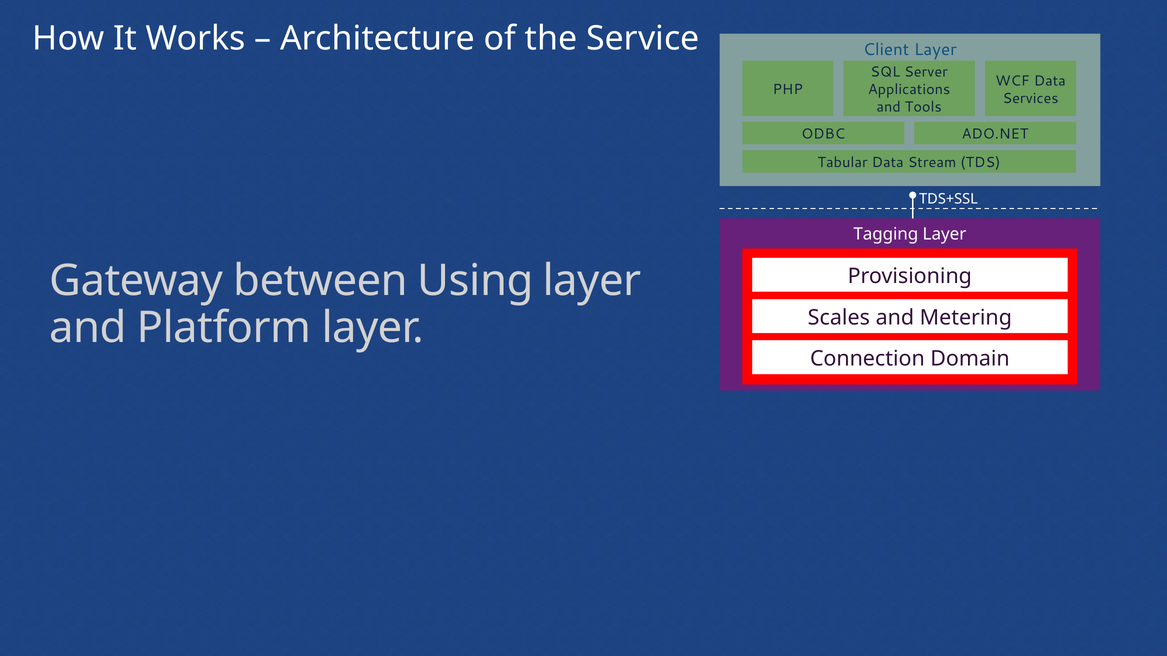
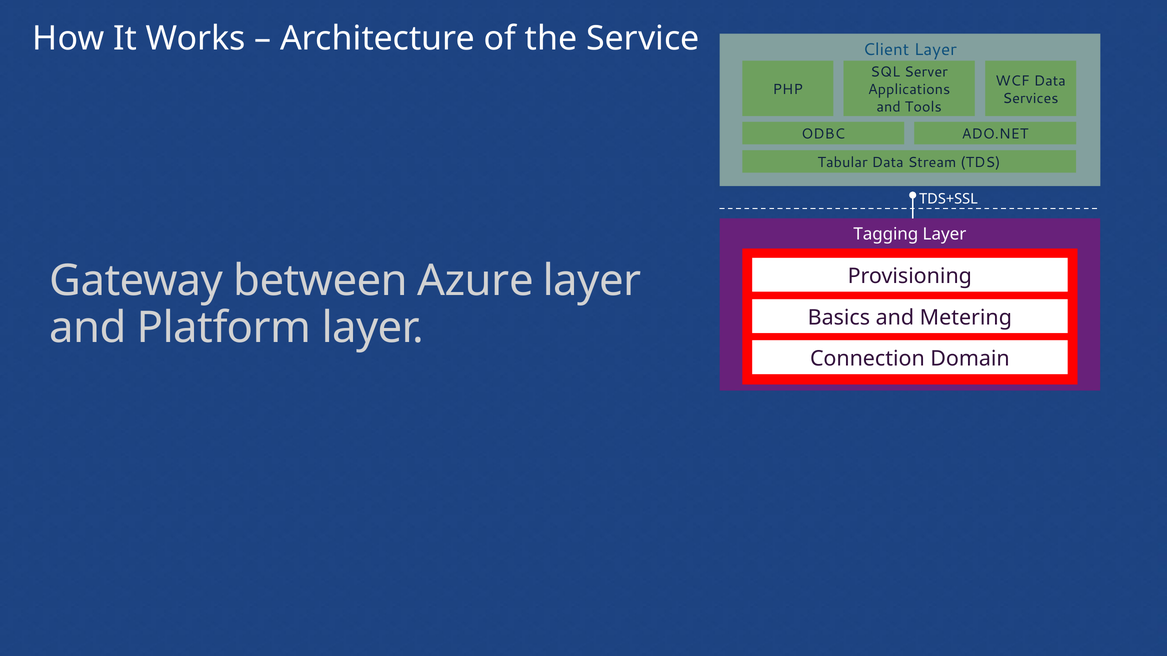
Using: Using -> Azure (475, 281)
Scales: Scales -> Basics (839, 318)
